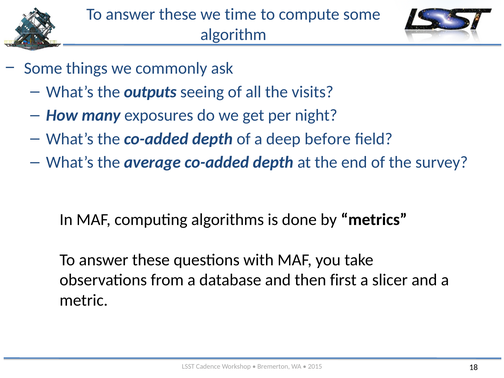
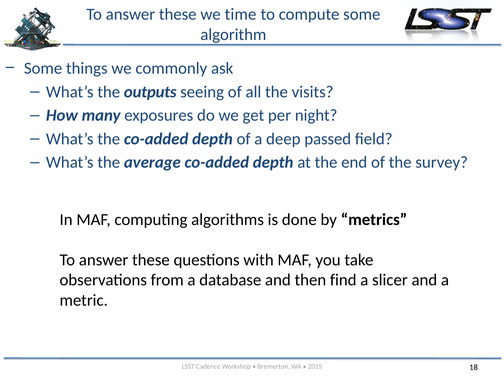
before: before -> passed (328, 139)
first: first -> find (343, 280)
